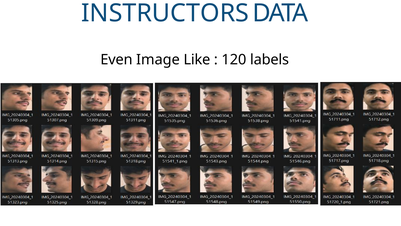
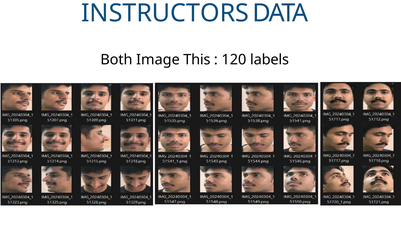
Even: Even -> Both (116, 59)
Like: Like -> This (197, 59)
